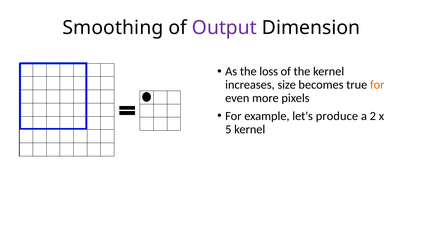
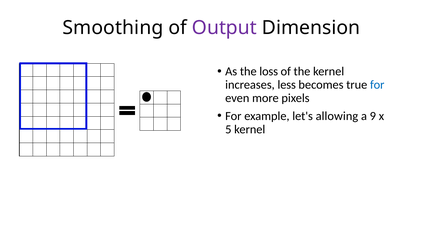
size: size -> less (287, 85)
for colour: orange -> blue (377, 85)
produce: produce -> allowing (337, 116)
2: 2 -> 9 (373, 116)
